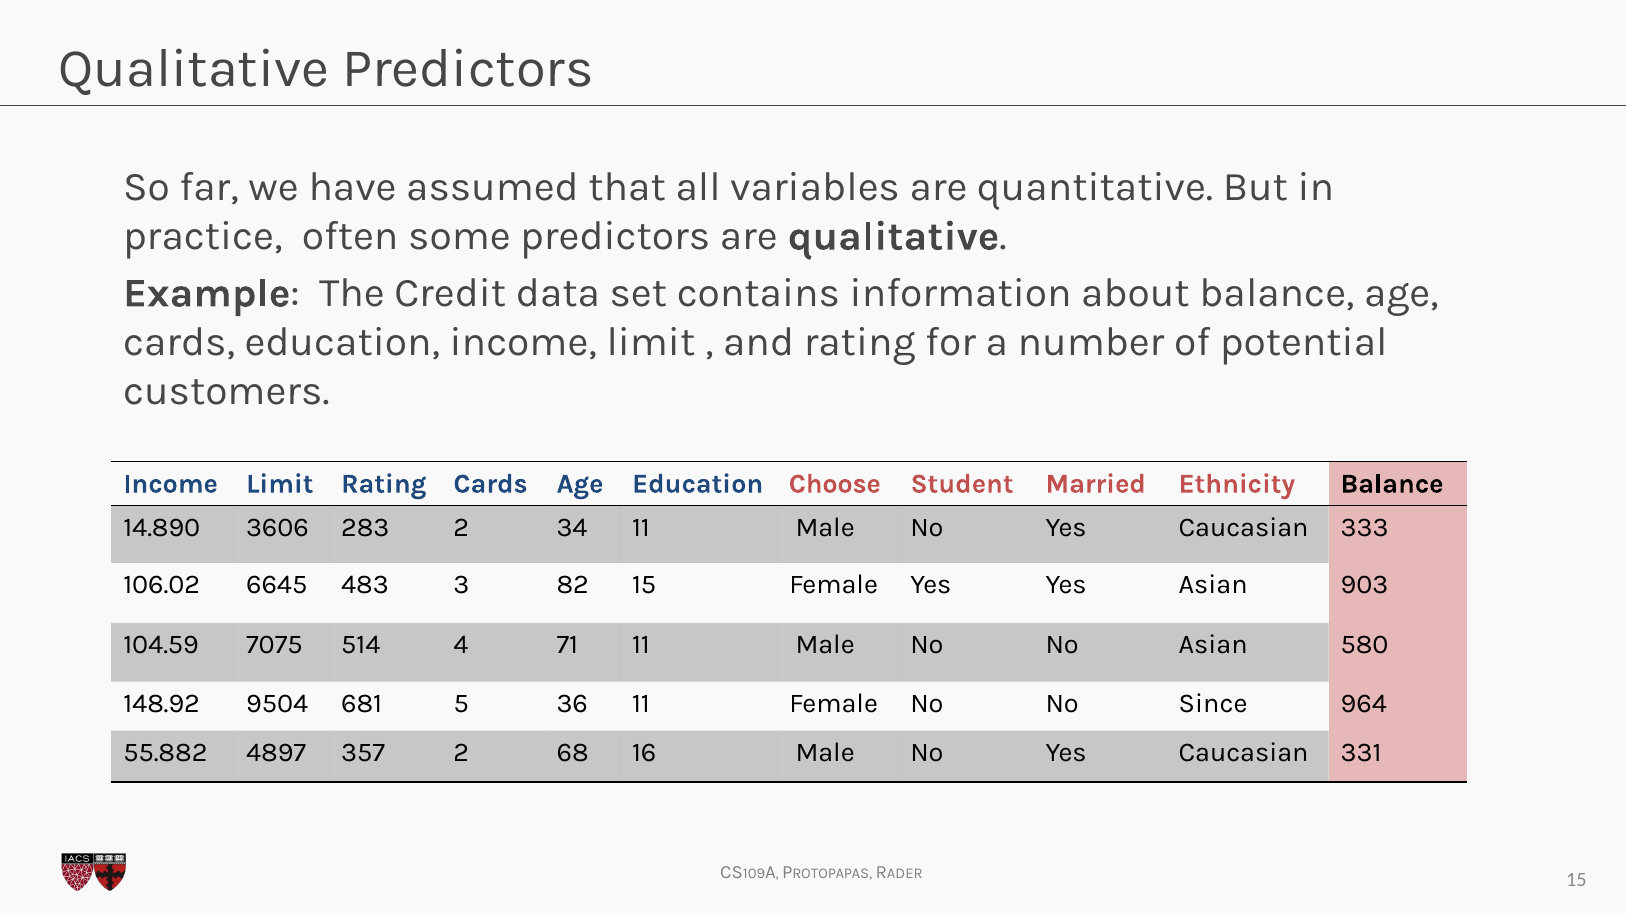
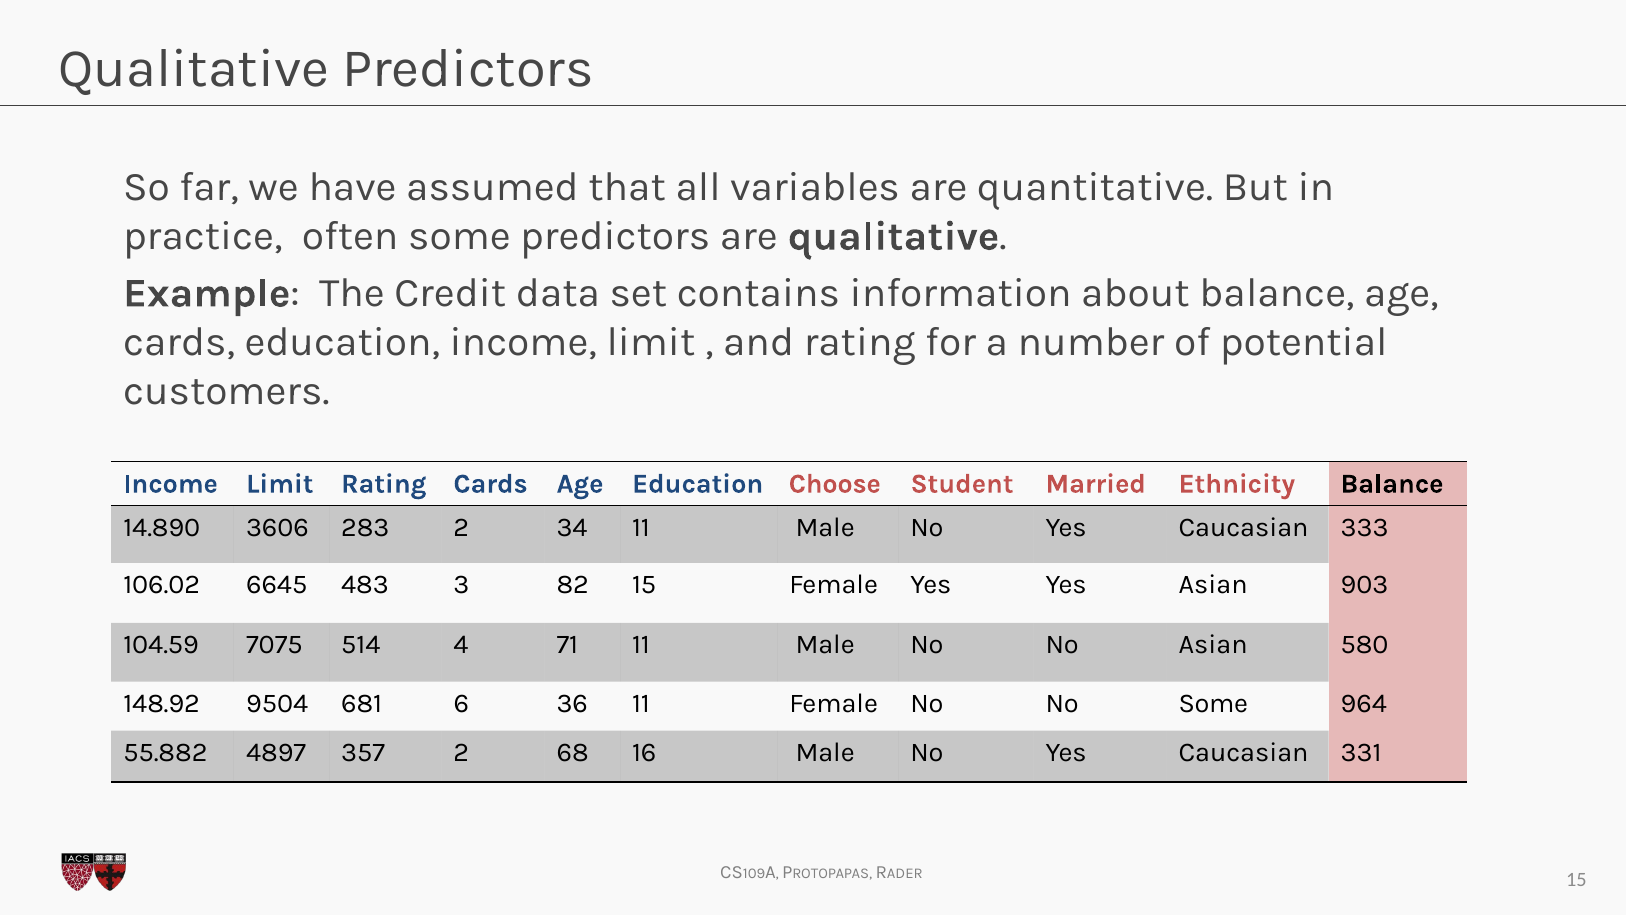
5: 5 -> 6 (461, 703)
No Since: Since -> Some (1213, 703)
